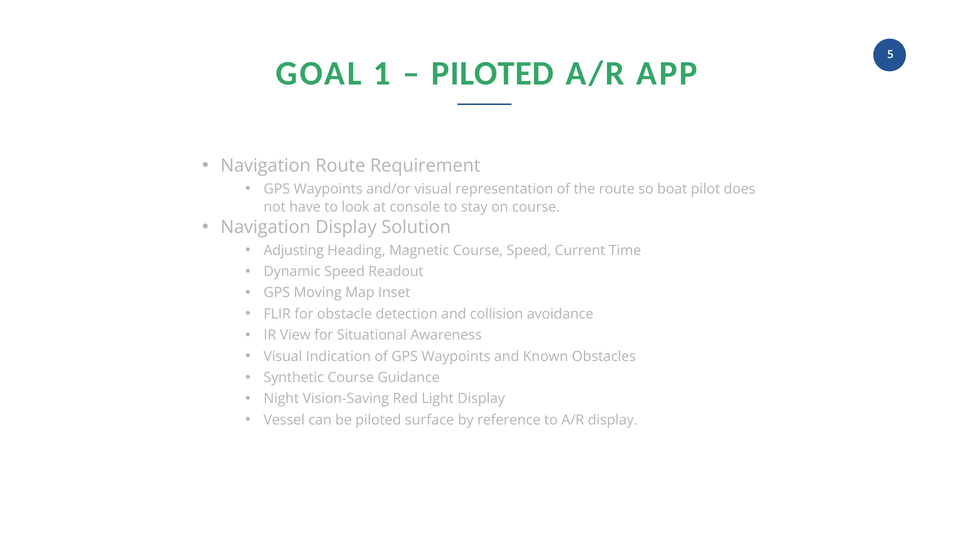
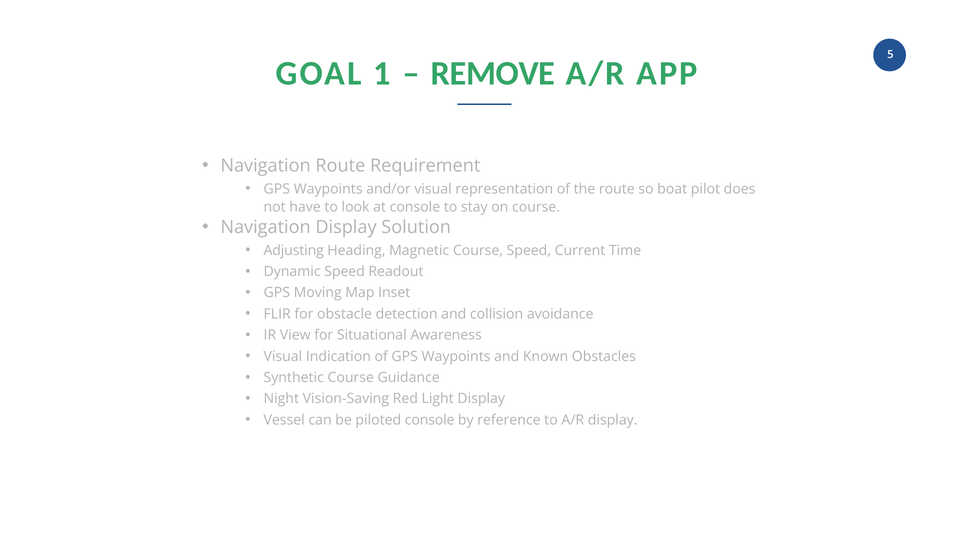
PILOTED: PILOTED -> REMOVE (493, 73)
piloted surface: surface -> console (430, 420)
